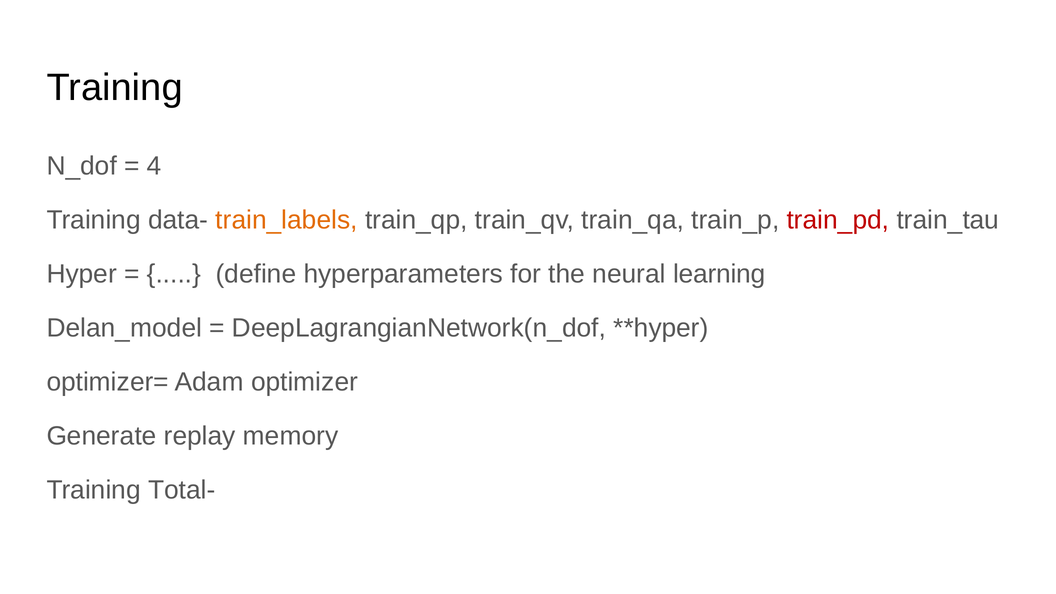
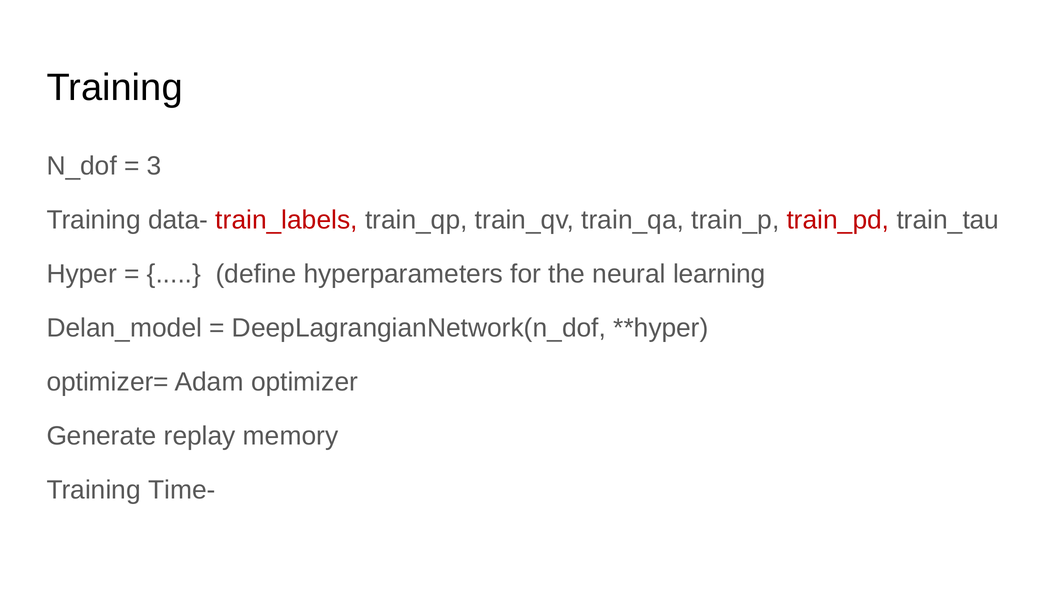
4: 4 -> 3 (154, 166)
train_labels colour: orange -> red (287, 220)
Total-: Total- -> Time- (182, 490)
